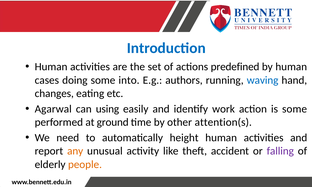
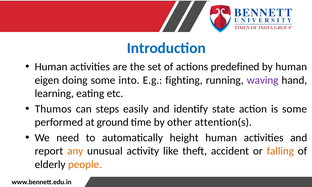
cases: cases -> eigen (47, 80)
authors: authors -> fighting (184, 80)
waving colour: blue -> purple (263, 80)
changes: changes -> learning (54, 94)
Agarwal: Agarwal -> Thumos (53, 109)
using: using -> steps (107, 109)
work: work -> state (224, 109)
falling colour: purple -> orange (280, 151)
